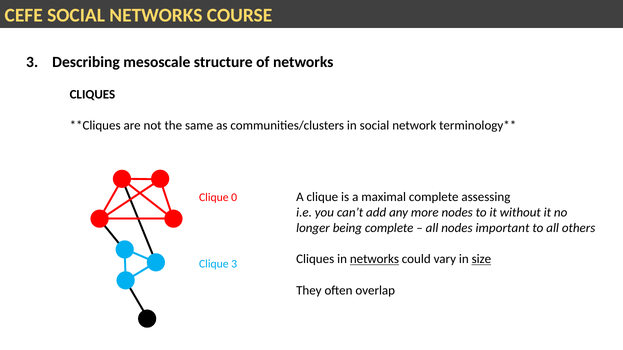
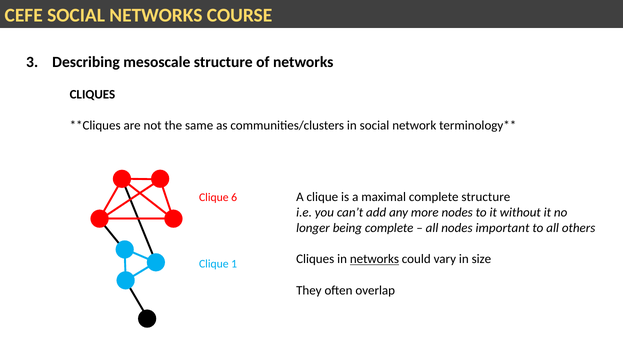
complete assessing: assessing -> structure (486, 197)
0: 0 -> 6 (234, 198)
size underline: present -> none (481, 260)
Clique 3: 3 -> 1 (234, 264)
